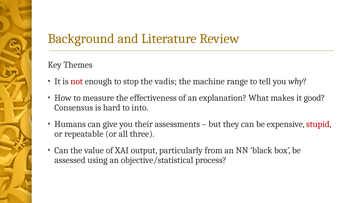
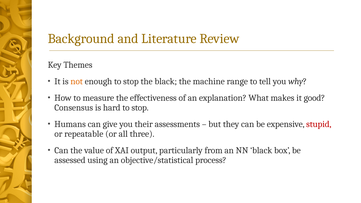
not colour: red -> orange (77, 81)
the vadis: vadis -> black (166, 81)
hard to into: into -> stop (140, 108)
